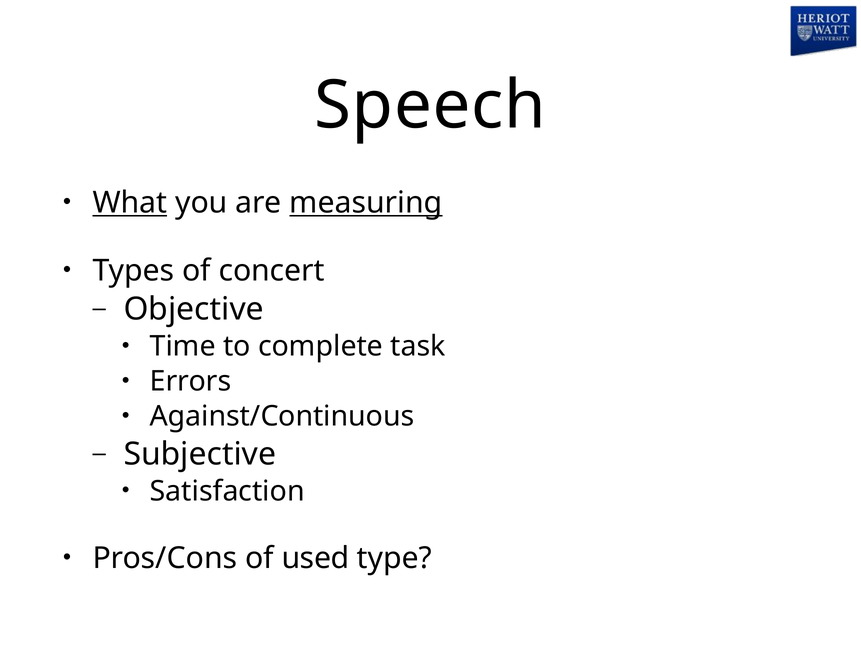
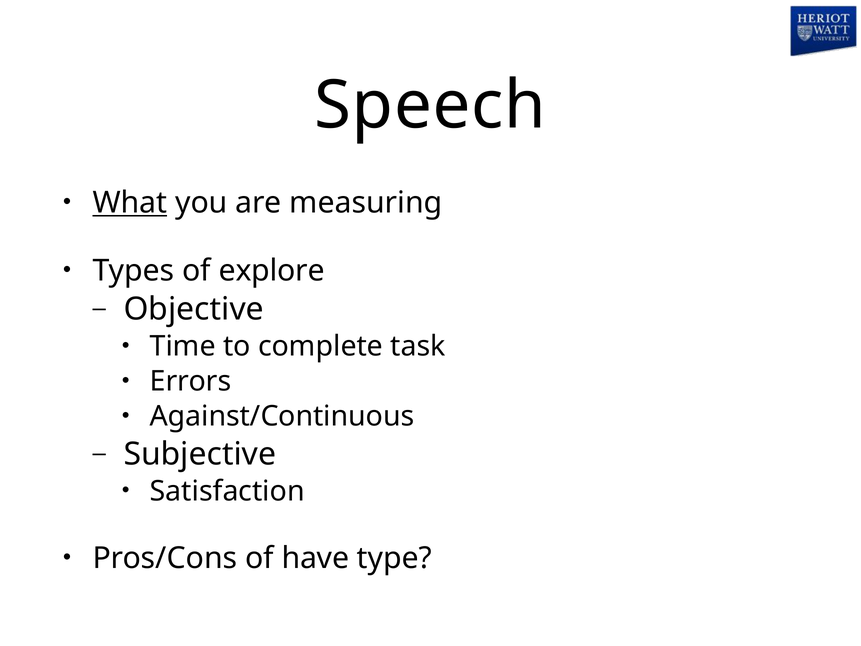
measuring underline: present -> none (366, 203)
concert: concert -> explore (272, 271)
used: used -> have (315, 558)
